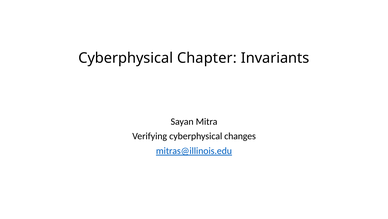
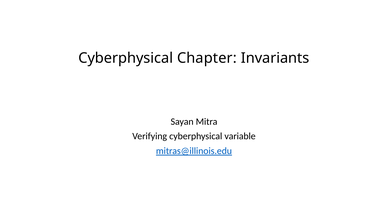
changes: changes -> variable (240, 136)
